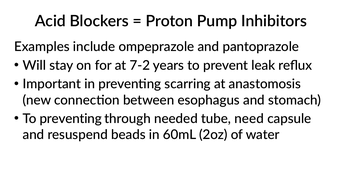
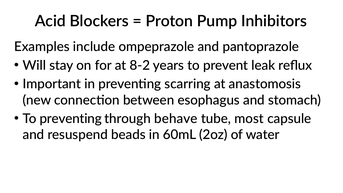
7-2: 7-2 -> 8-2 (140, 65)
needed: needed -> behave (176, 119)
need: need -> most (249, 119)
